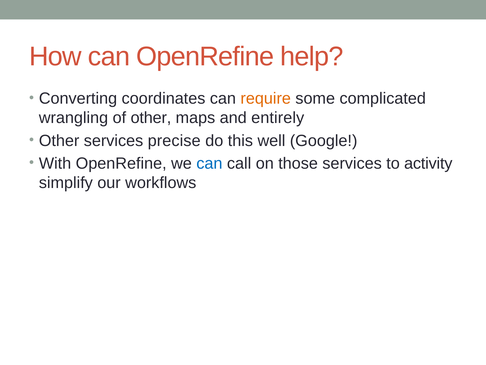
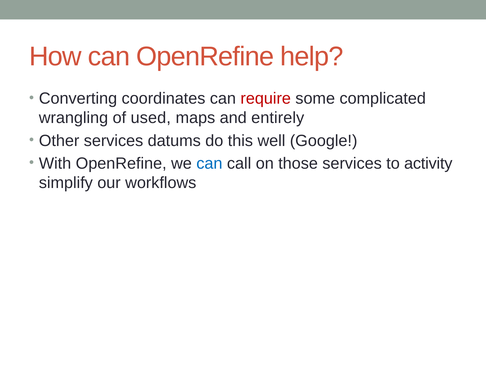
require colour: orange -> red (266, 98)
of other: other -> used (151, 118)
precise: precise -> datums (174, 140)
